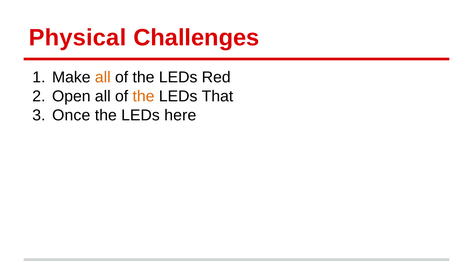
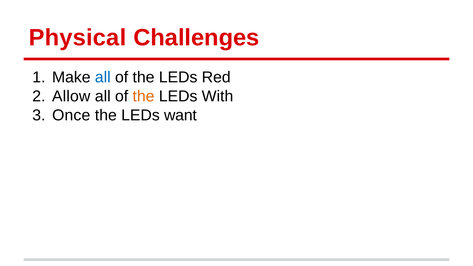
all colour: orange -> blue (103, 77)
Open: Open -> Allow (71, 96)
That: That -> With (218, 96)
here: here -> want (180, 115)
